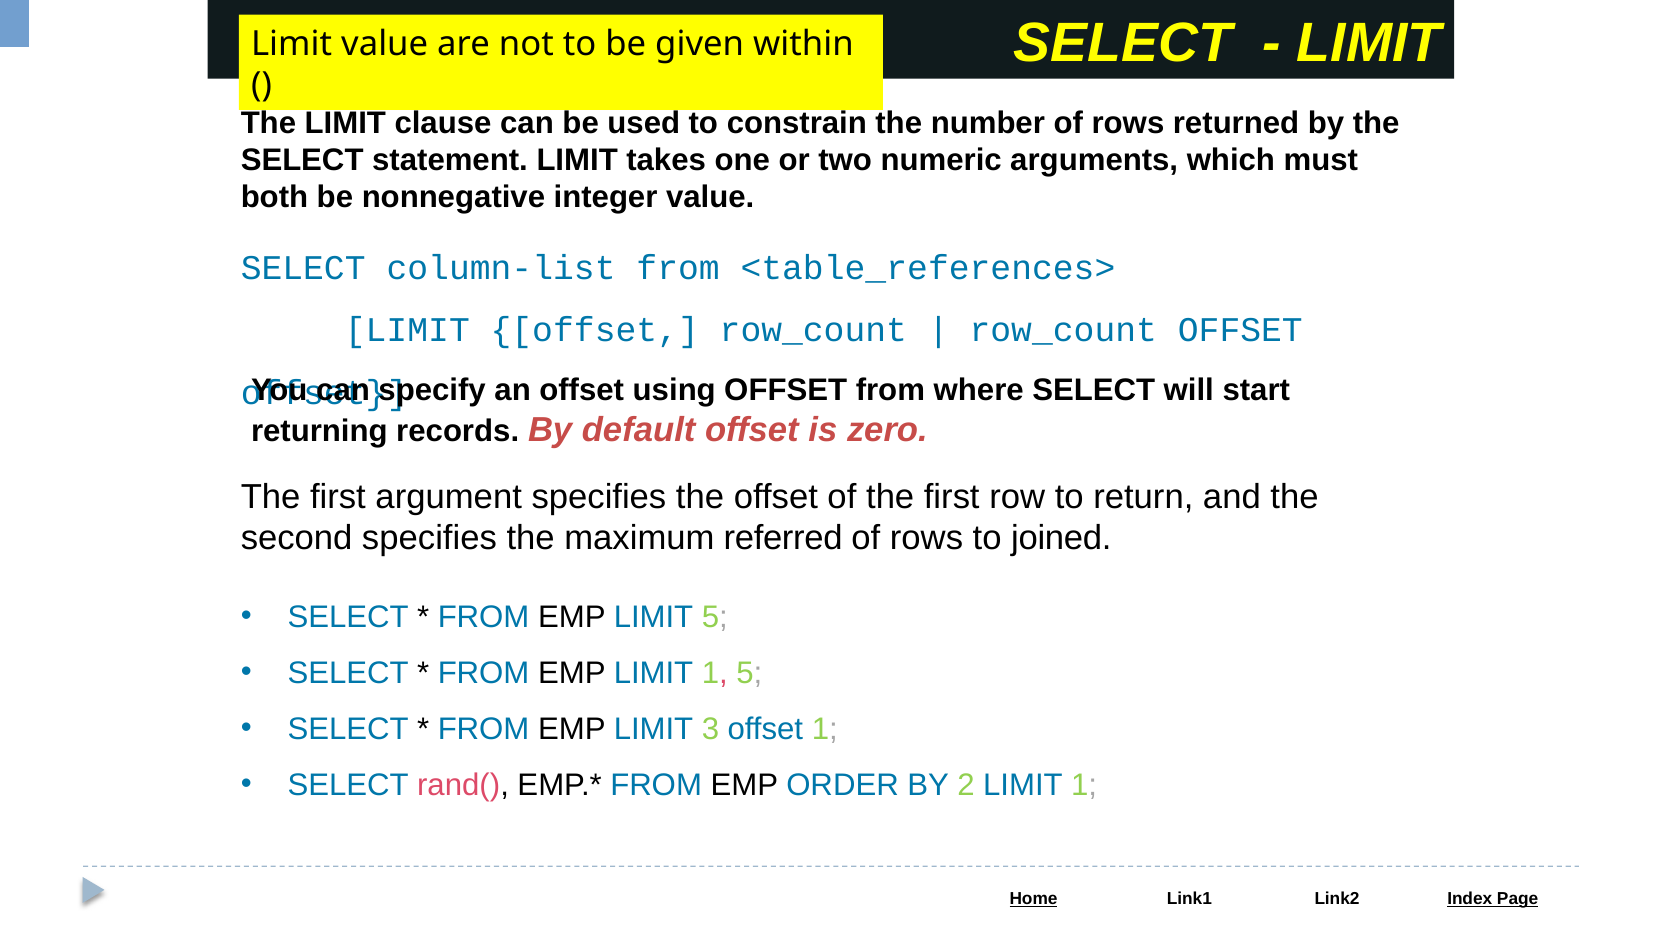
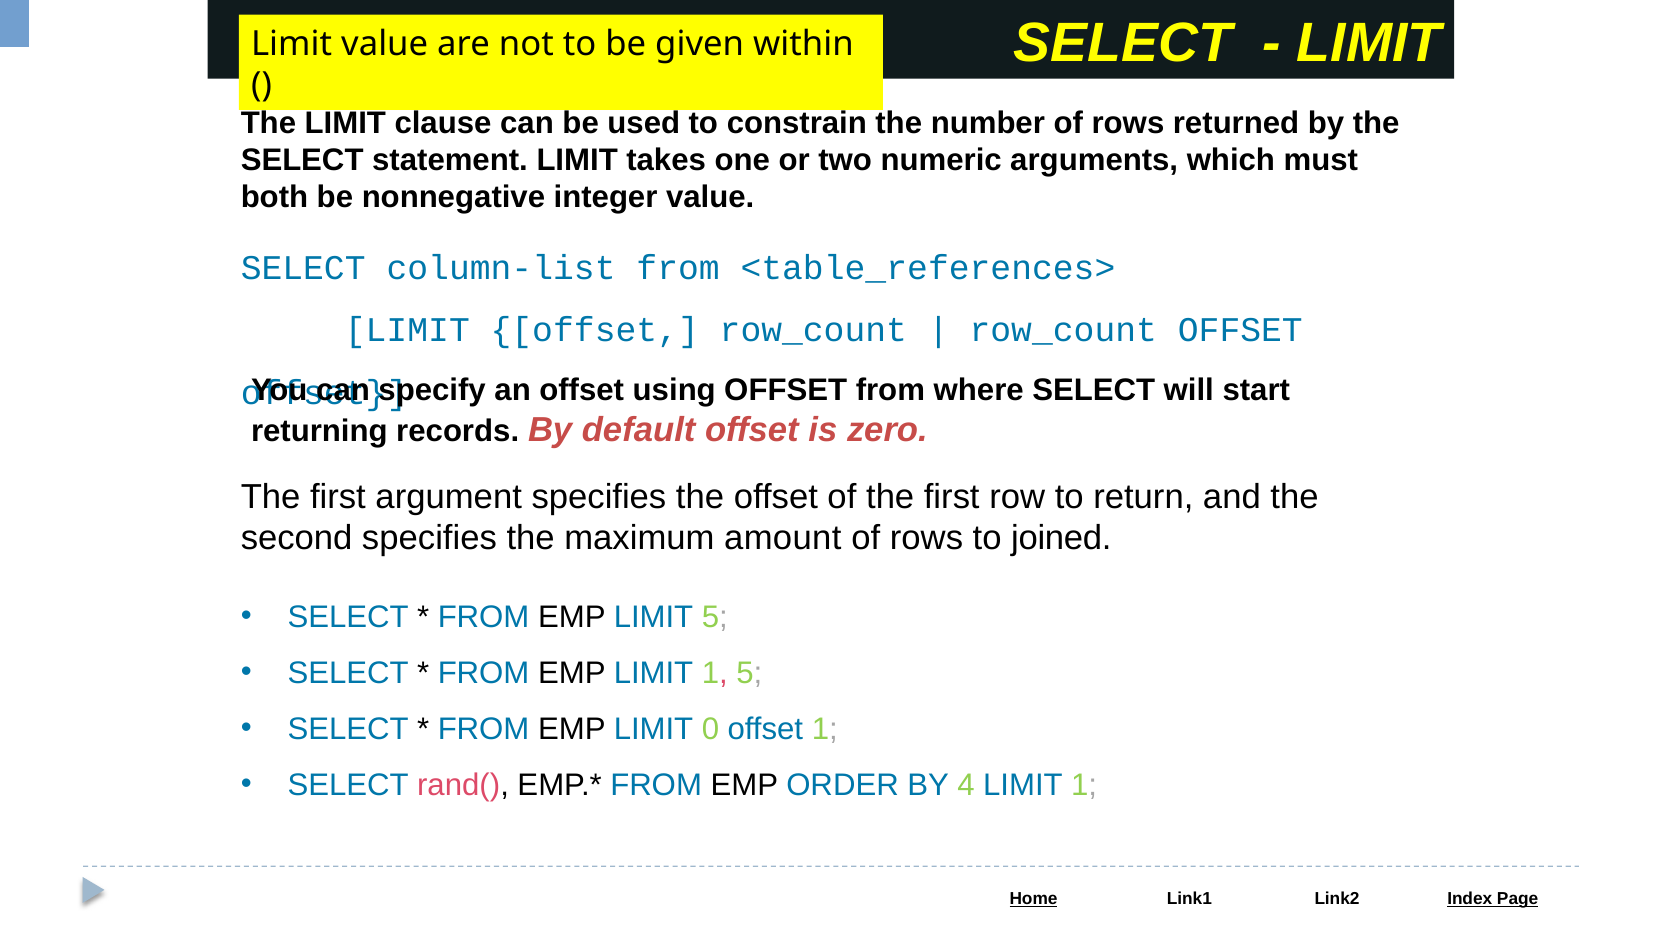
referred: referred -> amount (783, 538)
3: 3 -> 0 (711, 729)
2: 2 -> 4 (966, 785)
